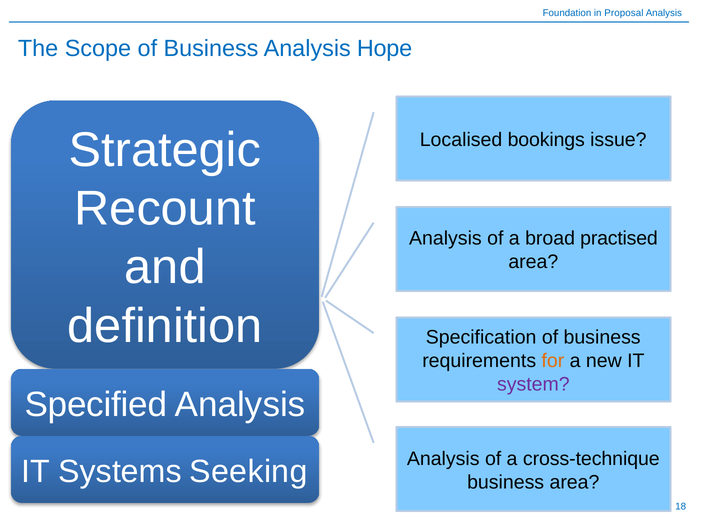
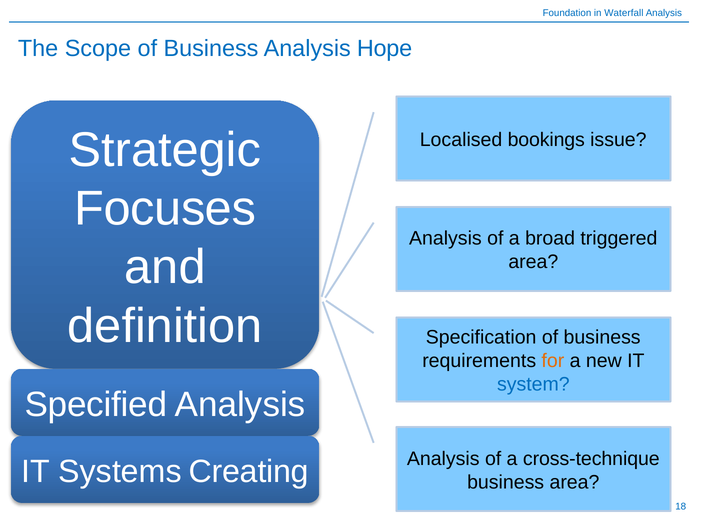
Proposal: Proposal -> Waterfall (624, 13)
Recount: Recount -> Focuses (165, 209)
practised: practised -> triggered (619, 238)
system colour: purple -> blue (533, 384)
Seeking: Seeking -> Creating (249, 471)
